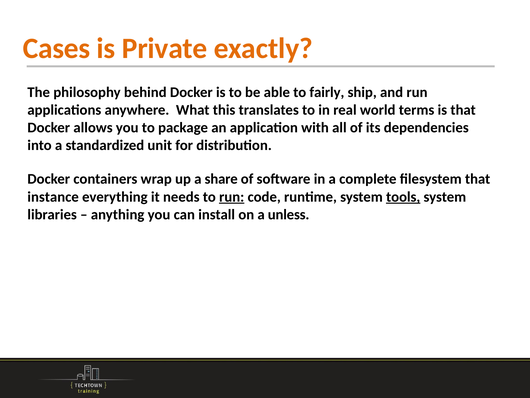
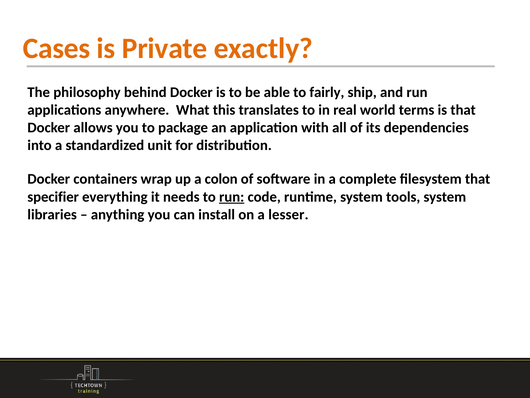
share: share -> colon (221, 179)
instance: instance -> specifier (53, 197)
tools underline: present -> none (403, 197)
unless: unless -> lesser (288, 214)
